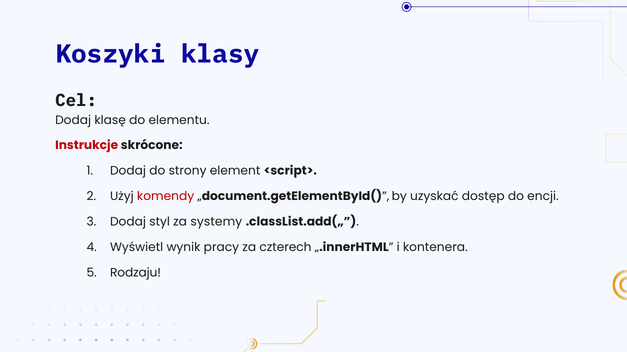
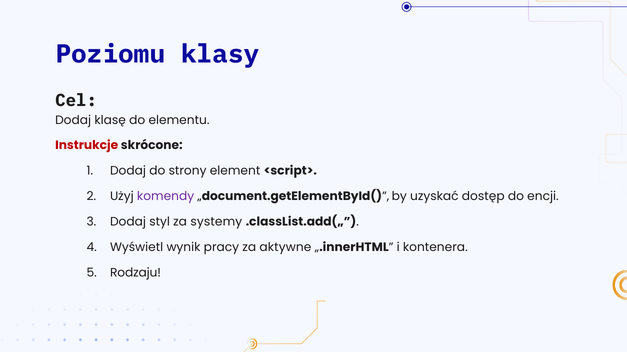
Koszyki: Koszyki -> Poziomu (110, 54)
komendy colour: red -> purple (166, 197)
czterech: czterech -> aktywne (285, 248)
